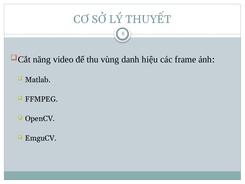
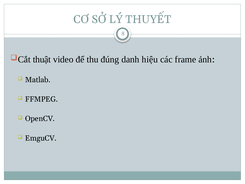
năng: năng -> thuật (42, 59)
vùng: vùng -> đúng (110, 59)
